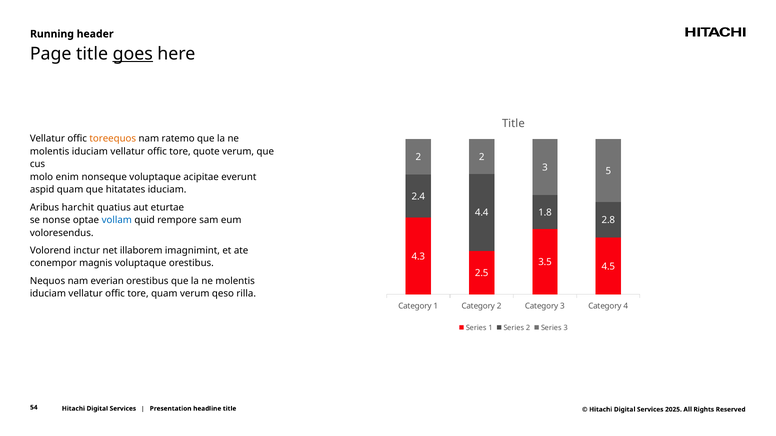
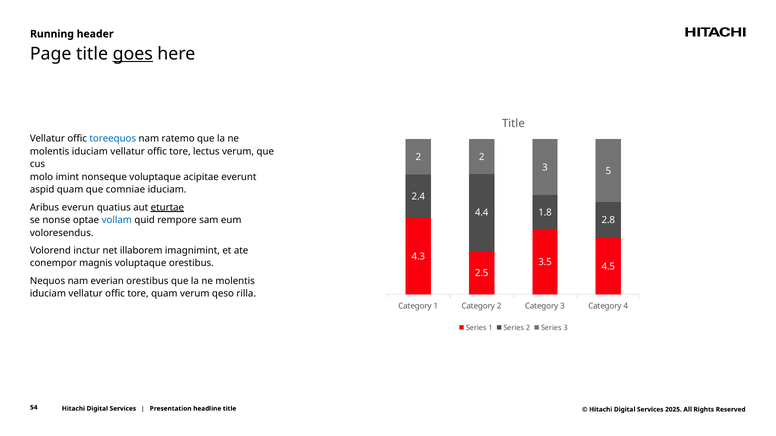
toreequos colour: orange -> blue (113, 139)
quote: quote -> lectus (206, 152)
enim: enim -> imint (67, 177)
hitatates: hitatates -> comniae (125, 190)
harchit: harchit -> everun (78, 208)
eturtae underline: none -> present (167, 208)
